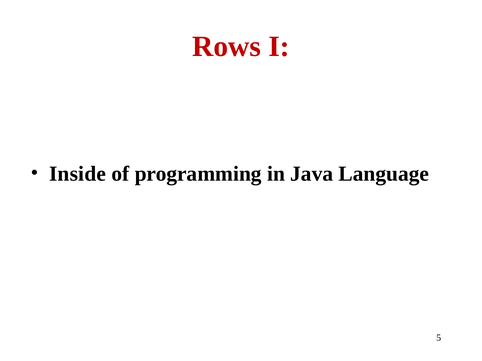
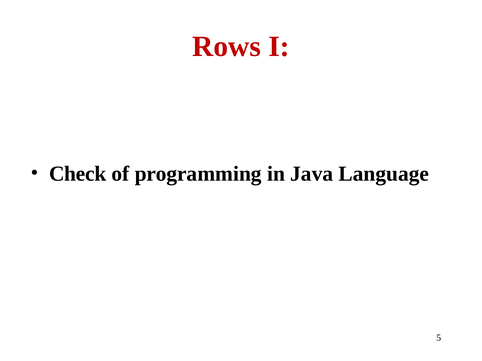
Inside: Inside -> Check (78, 174)
